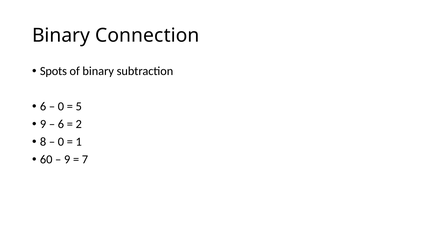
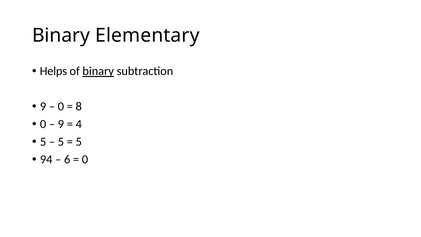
Connection: Connection -> Elementary (147, 35)
Spots: Spots -> Helps (53, 71)
binary underline: none -> present (98, 71)
6: 6 -> 9 (43, 106)
5: 5 -> 8 (79, 106)
9: 9 -> 0 (43, 124)
6: 6 -> 9 (61, 124)
2: 2 -> 4 (79, 124)
8: 8 -> 5 (43, 142)
0: 0 -> 5 (61, 142)
1: 1 -> 5 (79, 142)
60: 60 -> 94 (46, 159)
9: 9 -> 6 (67, 159)
7: 7 -> 0 (85, 159)
